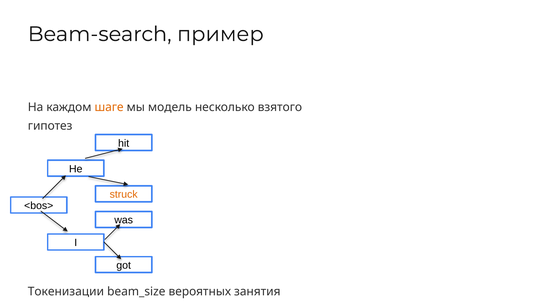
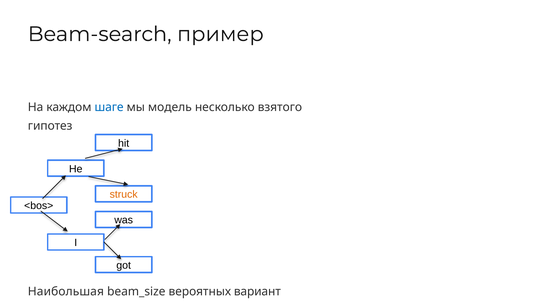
шаге colour: orange -> blue (109, 107)
Токенизации: Токенизации -> Наибольшая (66, 292)
занятия: занятия -> вариант (257, 292)
